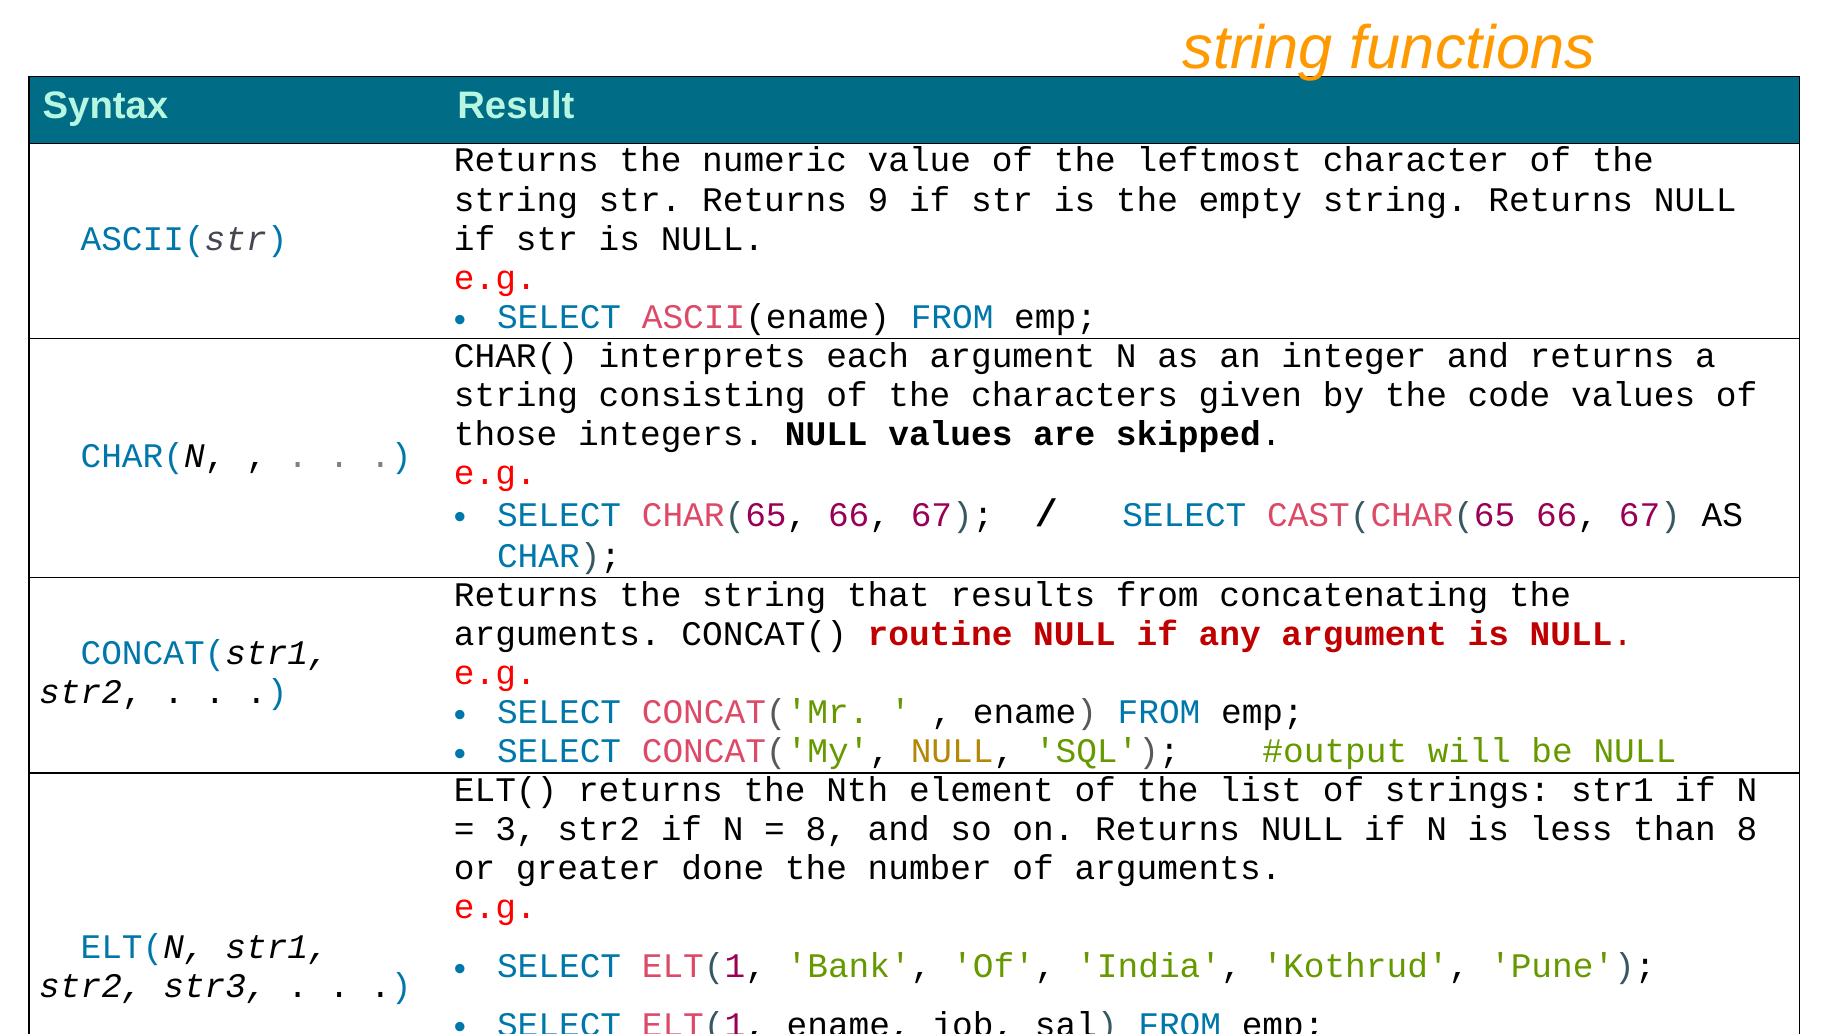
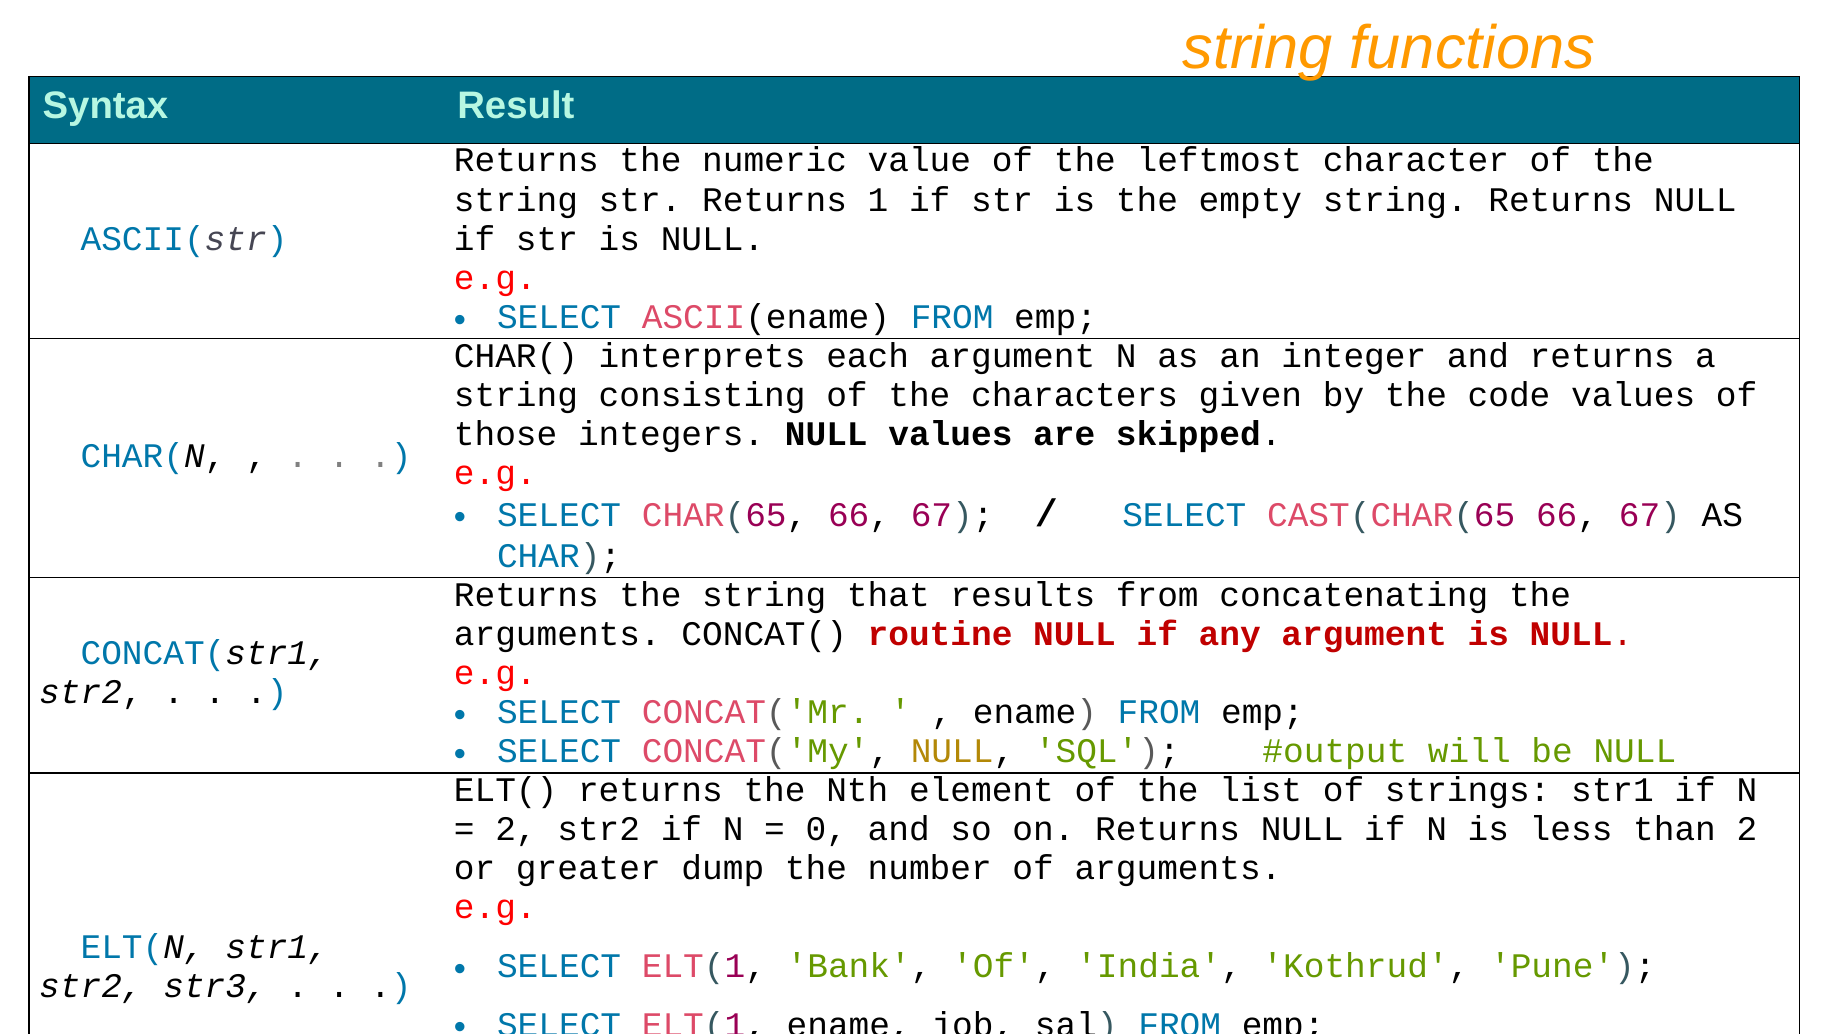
9: 9 -> 1 (878, 200)
3: 3 -> 2 (516, 830)
8: 8 -> 0 (826, 830)
than 8: 8 -> 2 (1747, 830)
done: done -> dump (723, 869)
